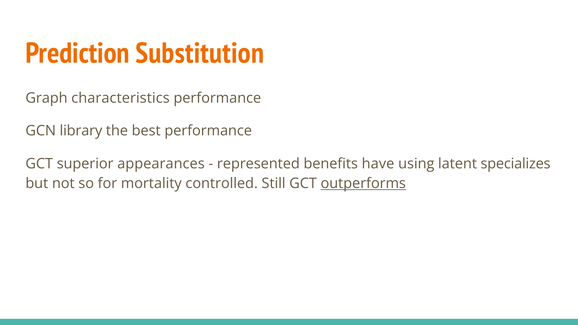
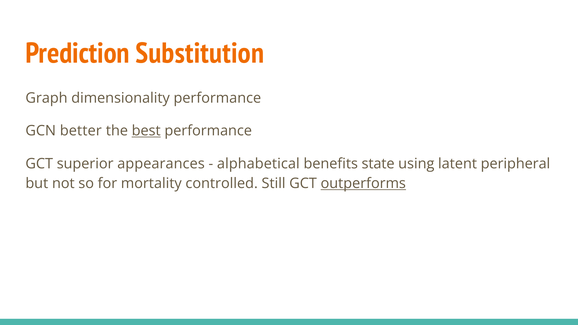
characteristics: characteristics -> dimensionality (121, 98)
library: library -> better (81, 131)
best underline: none -> present (146, 131)
represented: represented -> alphabetical (258, 164)
have: have -> state (378, 164)
specializes: specializes -> peripheral (515, 164)
